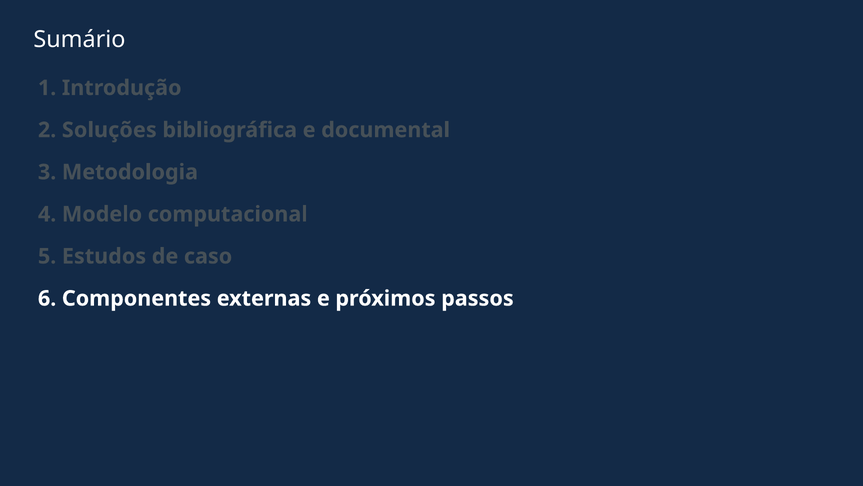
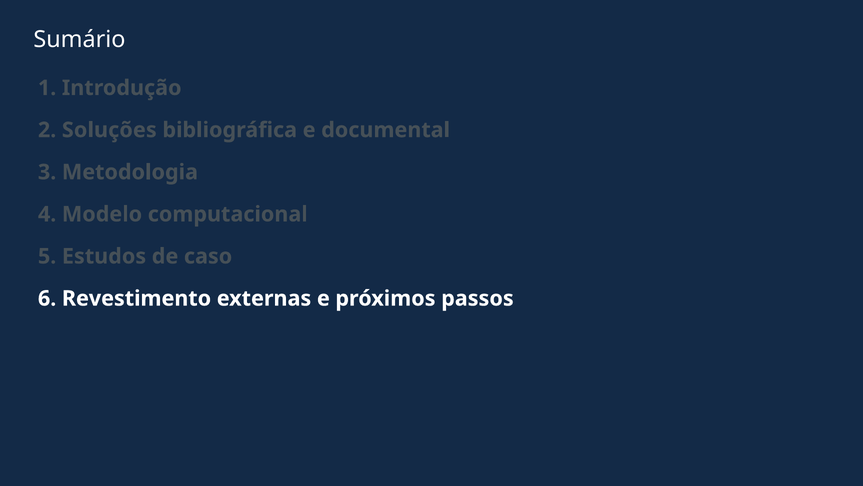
Componentes: Componentes -> Revestimento (136, 298)
